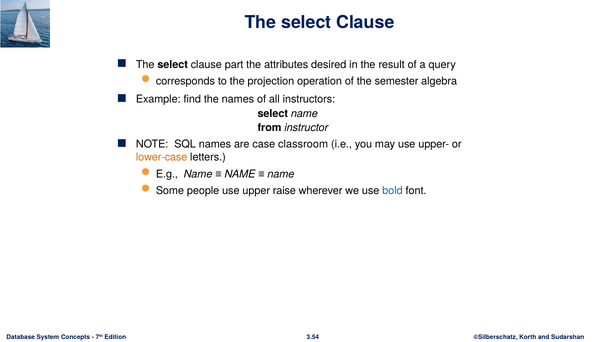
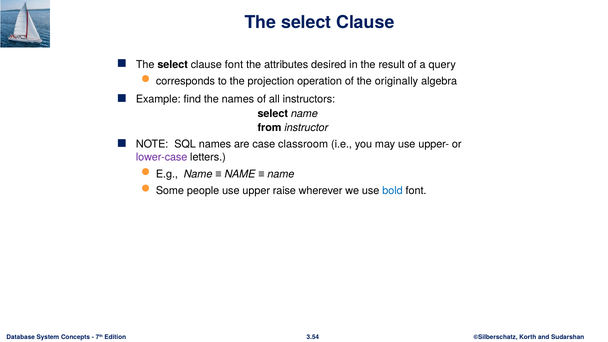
clause part: part -> font (234, 65)
semester: semester -> originally (396, 81)
lower-case colour: orange -> purple (162, 157)
